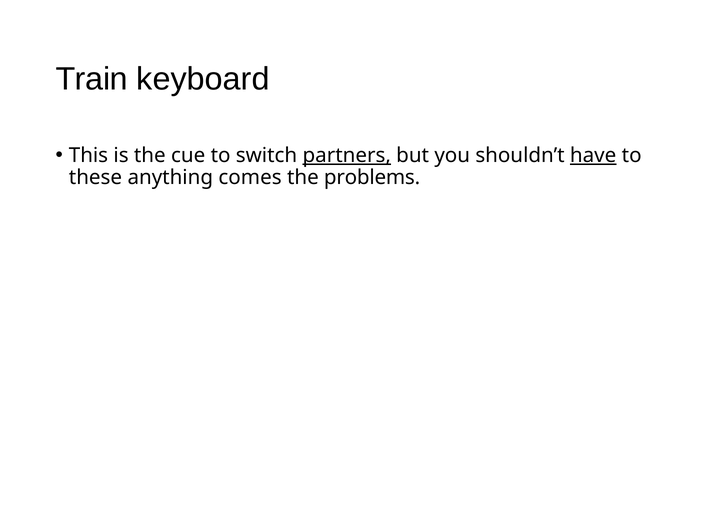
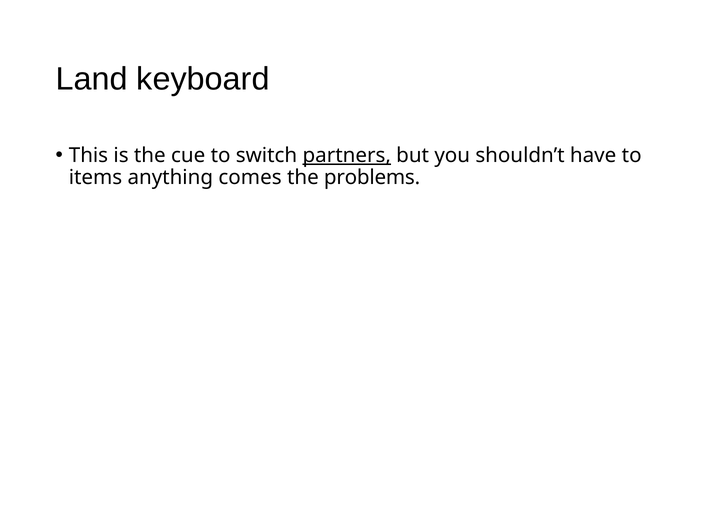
Train: Train -> Land (92, 79)
have underline: present -> none (593, 155)
these: these -> items (95, 178)
